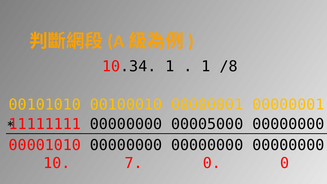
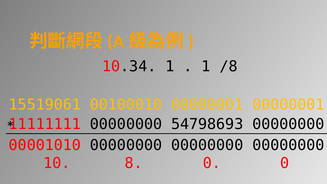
00101010: 00101010 -> 15519061 (45, 105)
00005000: 00005000 -> 54798693 (207, 124)
7: 7 -> 8 (134, 163)
